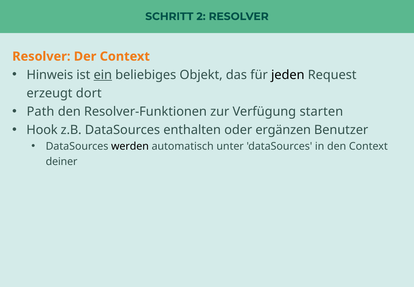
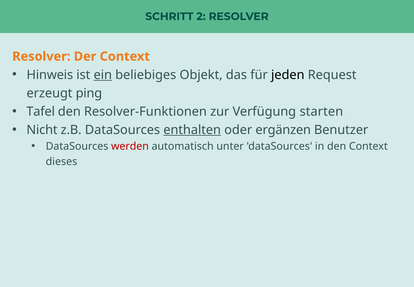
dort: dort -> ping (89, 93)
Path: Path -> Tafel (41, 111)
Hook: Hook -> Nicht (42, 130)
enthalten underline: none -> present (192, 130)
werden colour: black -> red (130, 146)
deiner: deiner -> dieses (61, 161)
